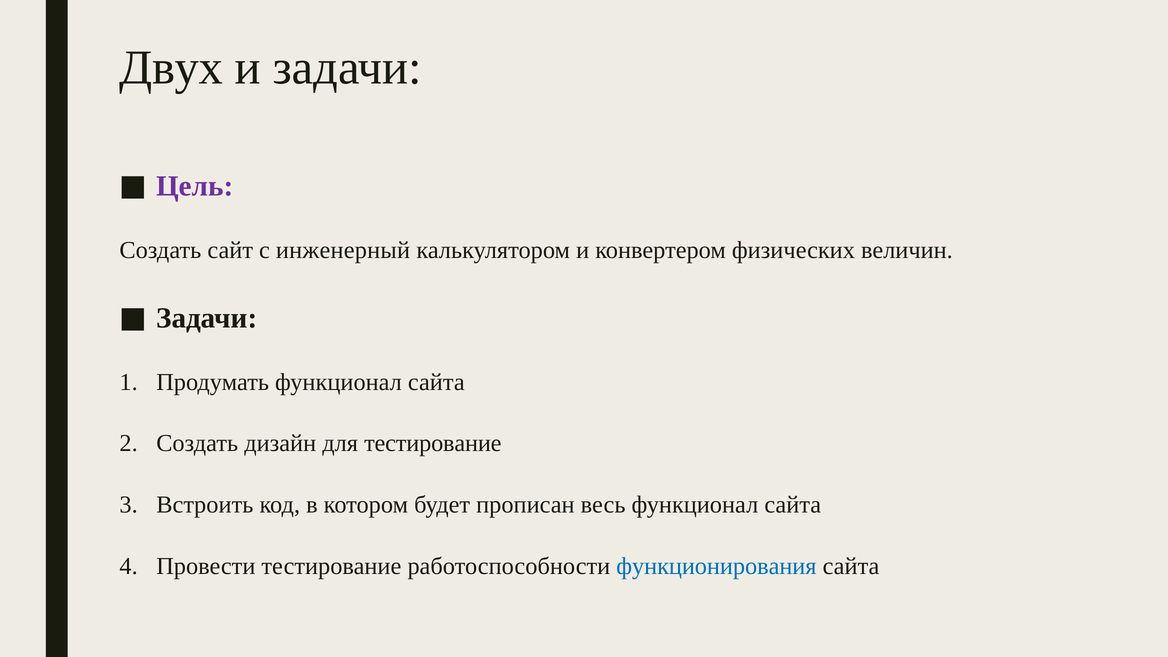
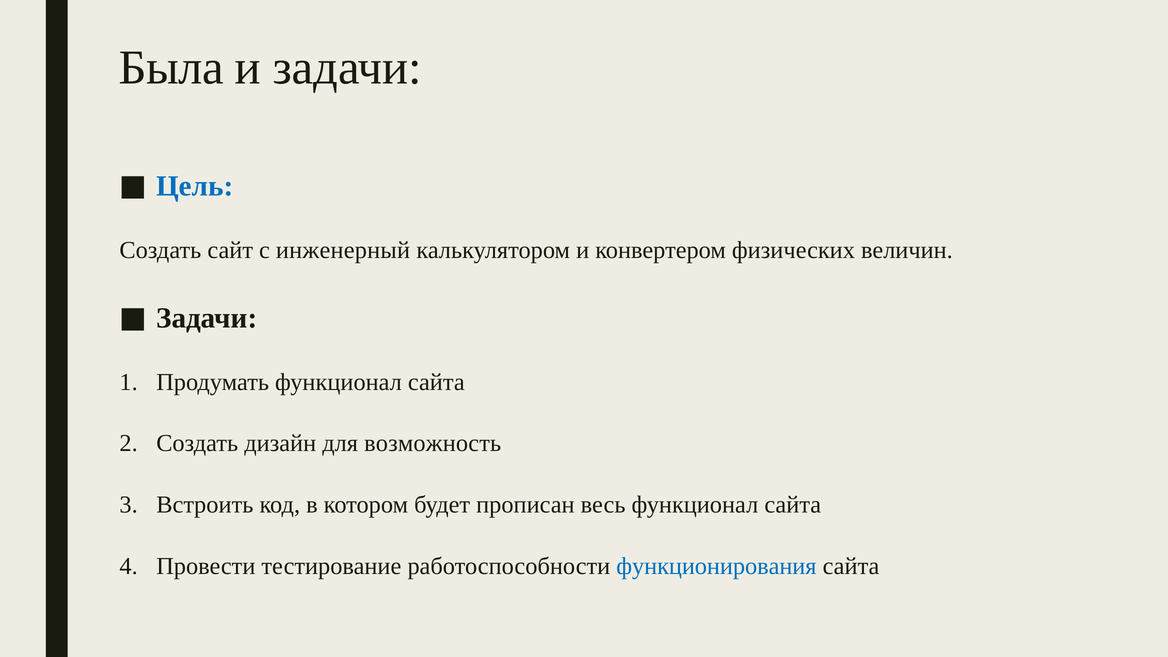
Двух: Двух -> Была (171, 68)
Цель colour: purple -> blue (195, 186)
для тестирование: тестирование -> возможность (433, 443)
